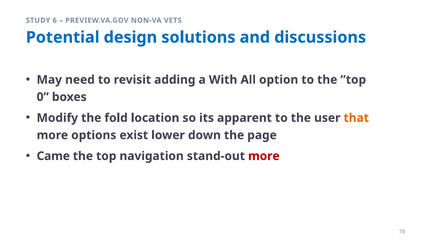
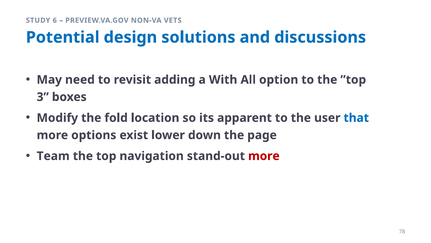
0: 0 -> 3 (43, 97)
that colour: orange -> blue (356, 118)
Came: Came -> Team (53, 156)
